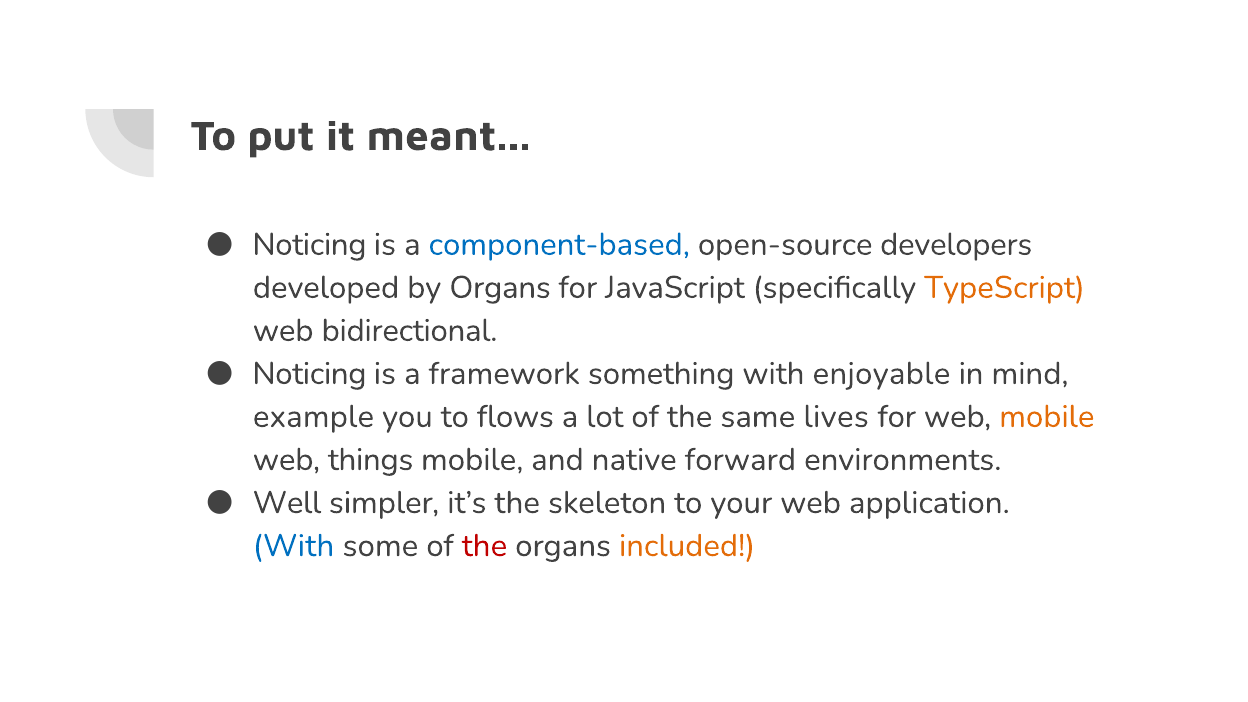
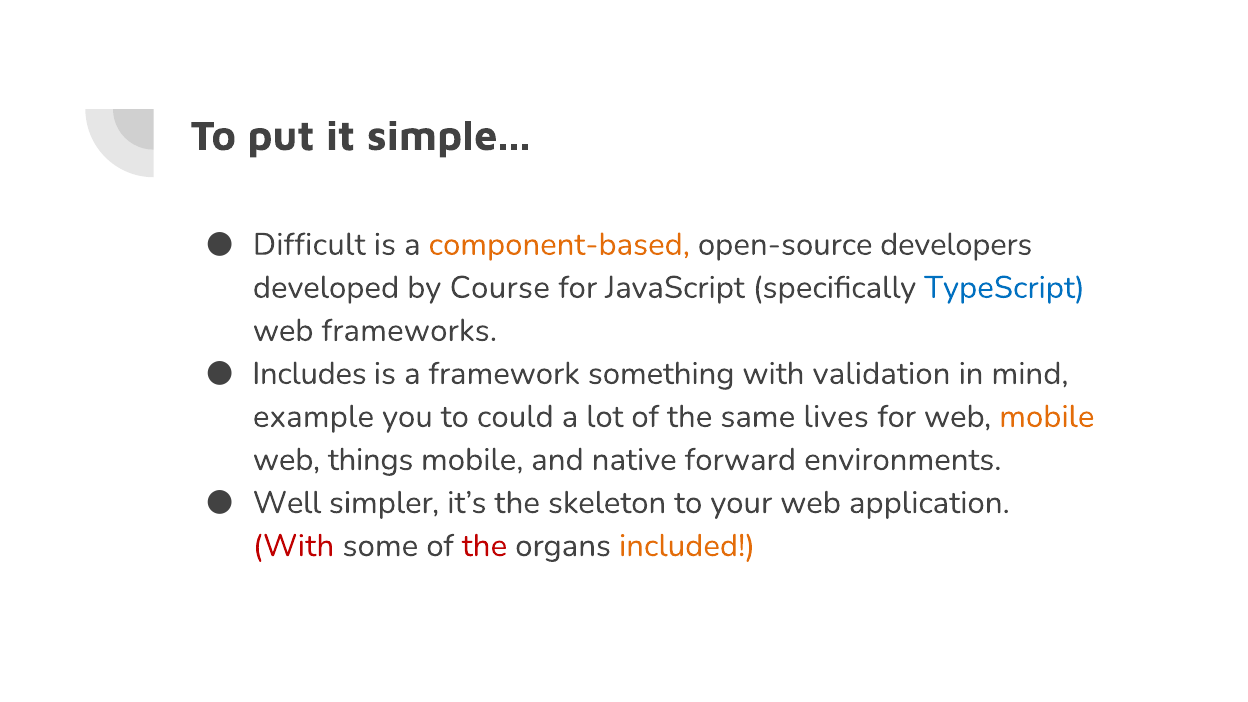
meant: meant -> simple (449, 136)
Noticing: Noticing -> Difficult (309, 244)
component-based colour: blue -> orange (559, 244)
by Organs: Organs -> Course (500, 288)
TypeScript colour: orange -> blue (1005, 288)
bidirectional: bidirectional -> frameworks (409, 331)
Noticing: Noticing -> Includes (309, 374)
enjoyable: enjoyable -> validation (882, 374)
flows: flows -> could (515, 417)
With colour: blue -> red (294, 546)
